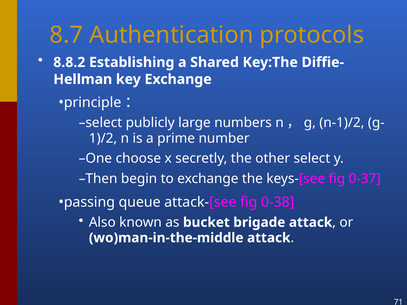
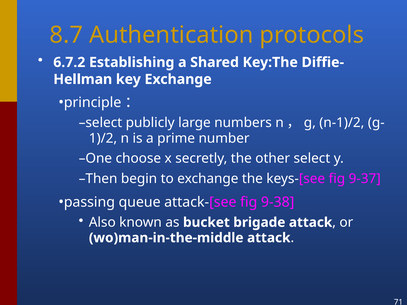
8.8.2: 8.8.2 -> 6.7.2 (69, 62)
0-37: 0-37 -> 9-37 (365, 179)
0-38: 0-38 -> 9-38 (278, 202)
